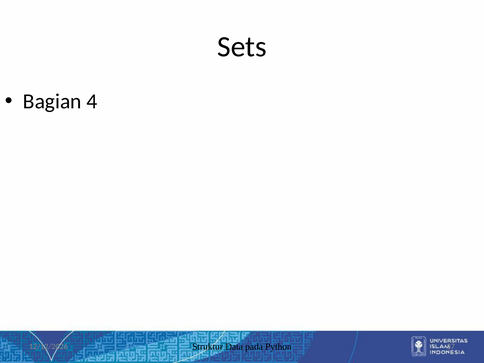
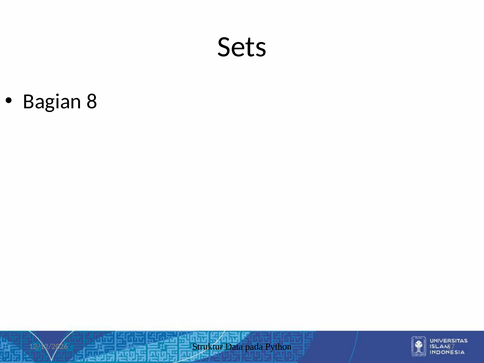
4: 4 -> 8 (92, 102)
